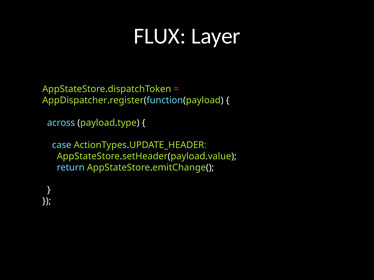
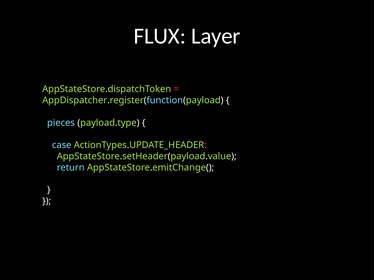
across: across -> pieces (61, 123)
